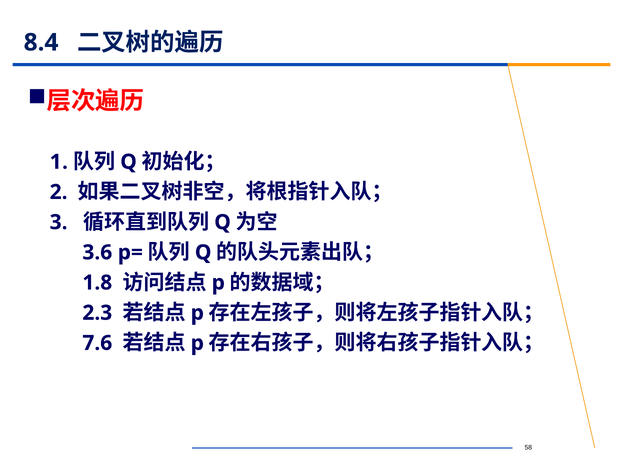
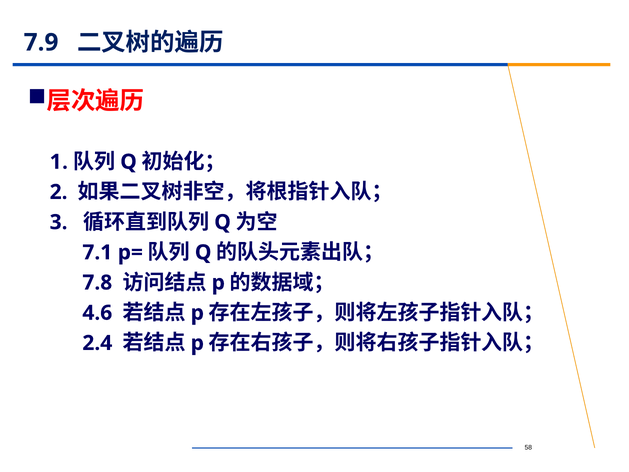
8.4: 8.4 -> 7.9 (41, 42)
3.6: 3.6 -> 7.1 (97, 252)
1.8: 1.8 -> 7.8 (97, 282)
2.3: 2.3 -> 4.6 (97, 313)
7.6: 7.6 -> 2.4 (97, 343)
